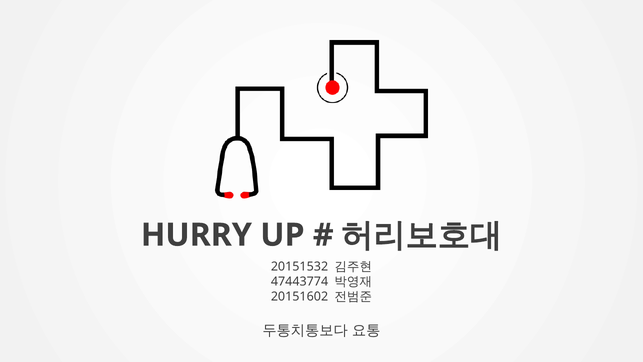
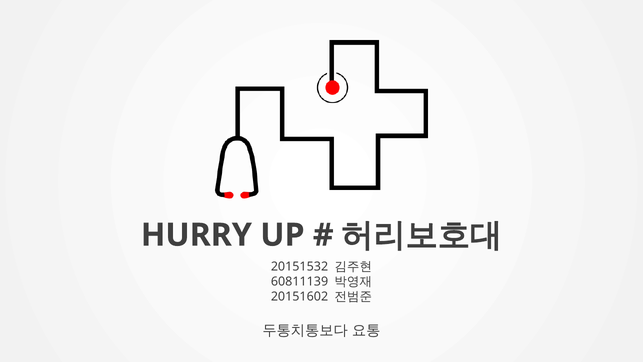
47443774: 47443774 -> 60811139 (300, 282)
